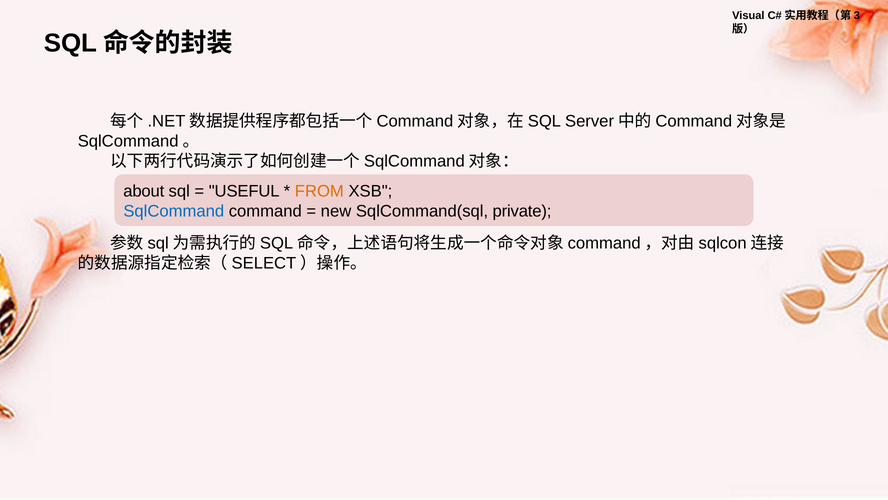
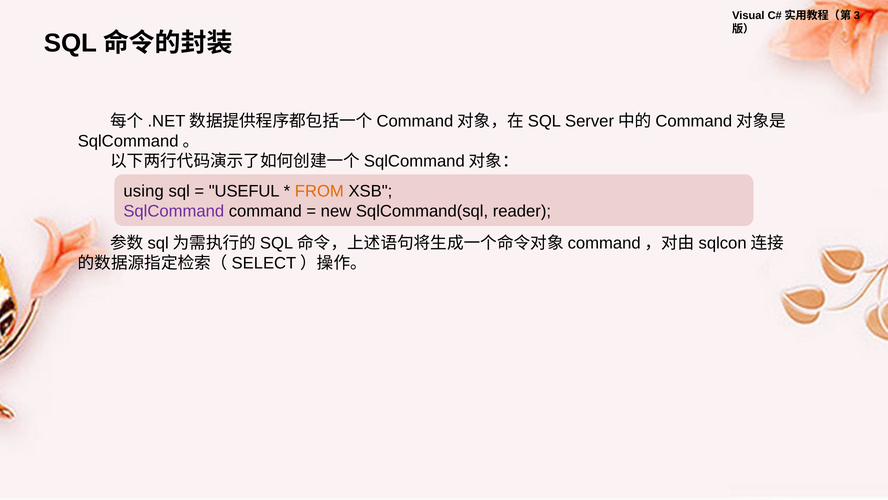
about: about -> using (144, 191)
SqlCommand colour: blue -> purple (174, 211)
private: private -> reader (522, 211)
